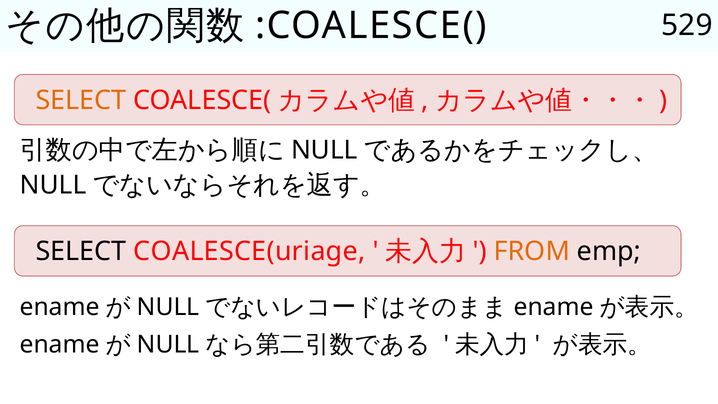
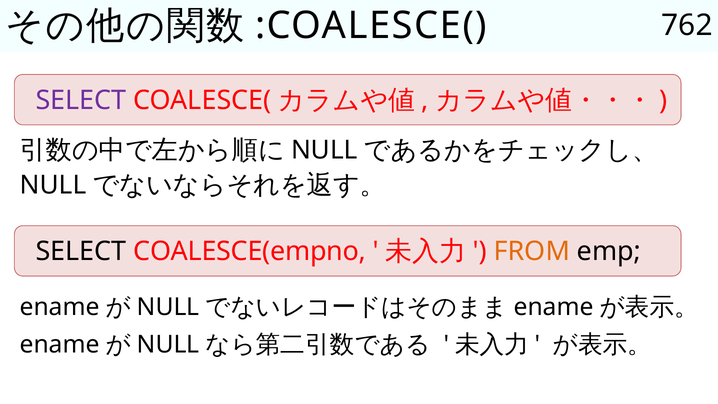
529: 529 -> 762 (687, 25)
SELECT colour: orange -> purple (81, 100)
COALESCE(uriage: COALESCE(uriage -> COALESCE(empno (250, 251)
